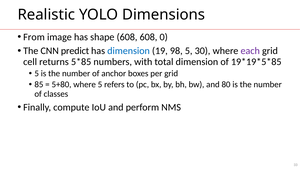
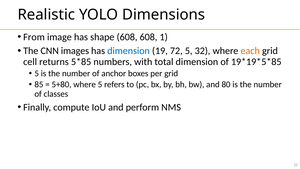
0: 0 -> 1 (164, 37)
predict: predict -> images (75, 51)
98: 98 -> 72 (176, 51)
30: 30 -> 32 (203, 51)
each colour: purple -> orange (250, 51)
